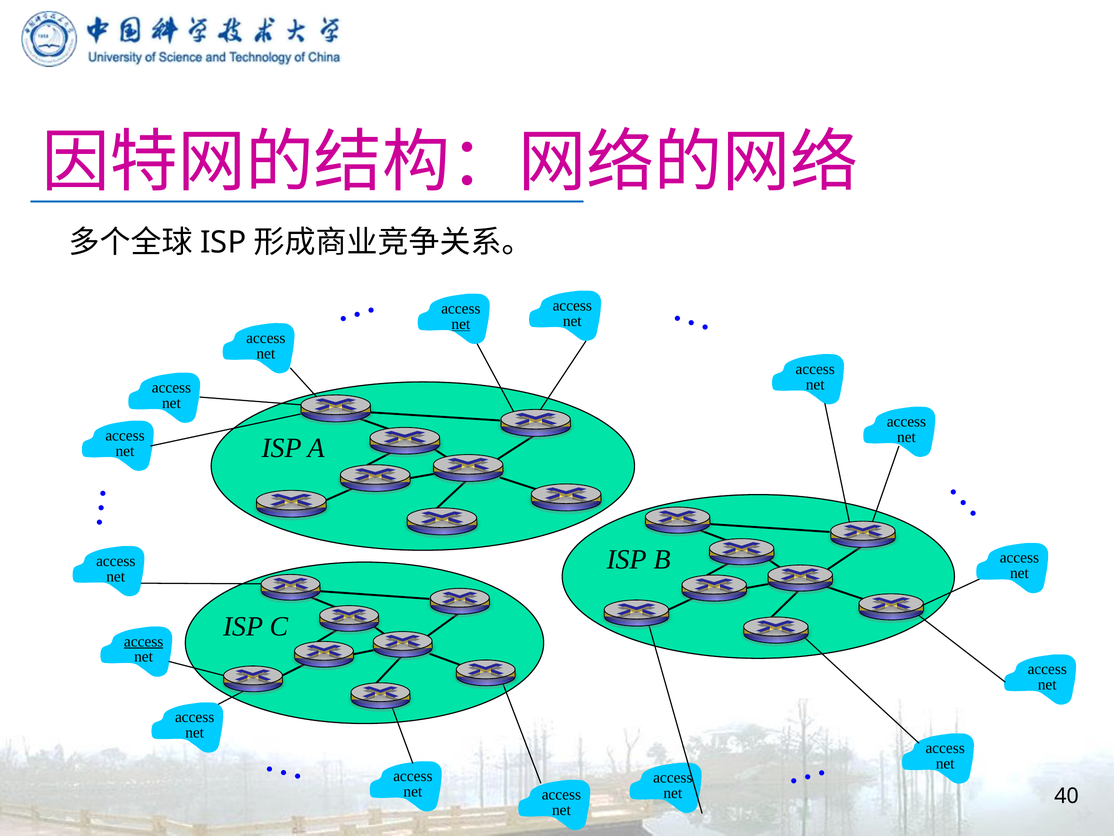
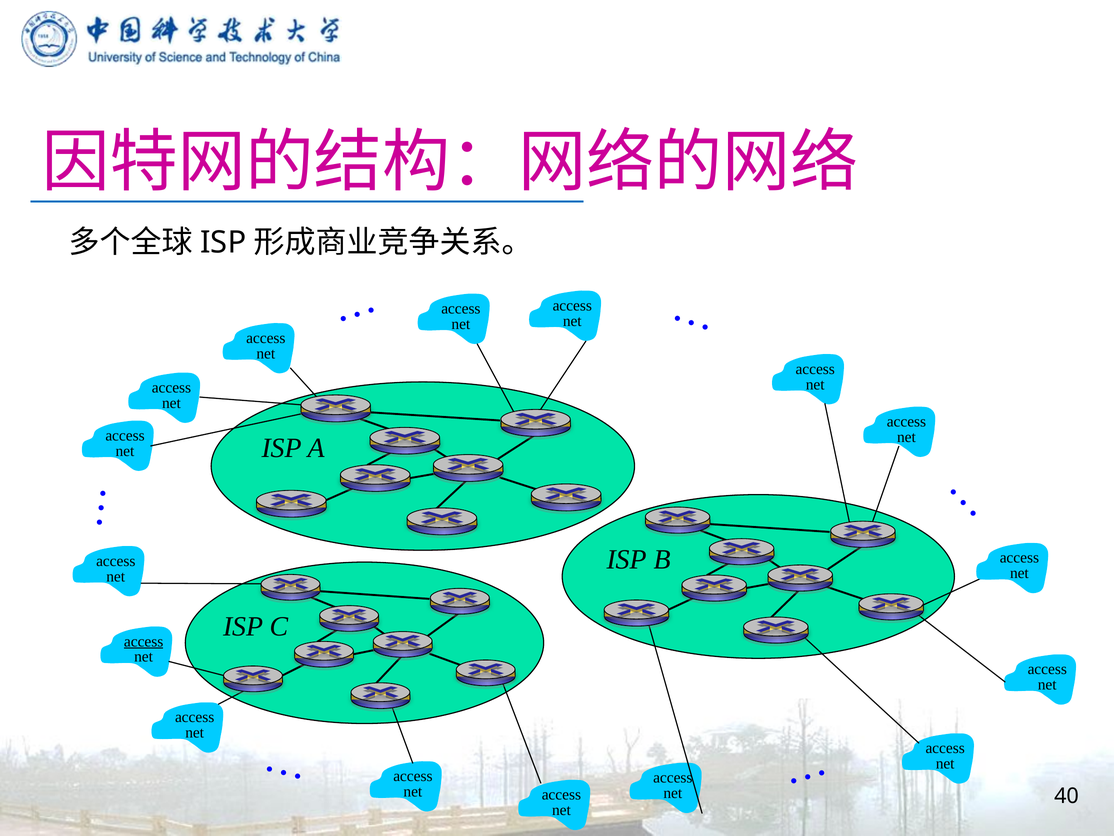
net underline: present -> none (461, 324)
